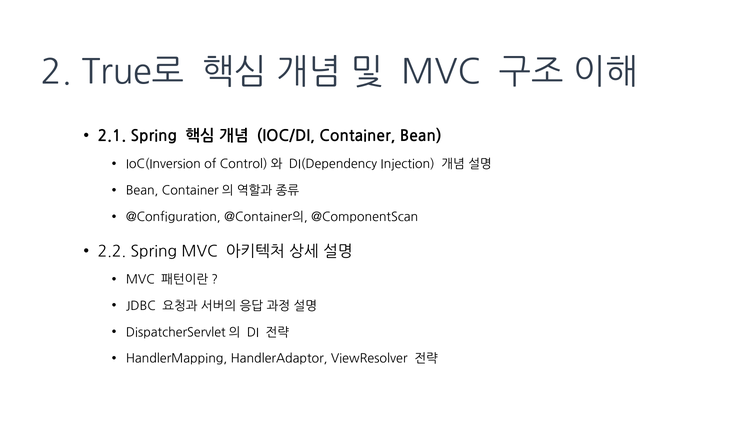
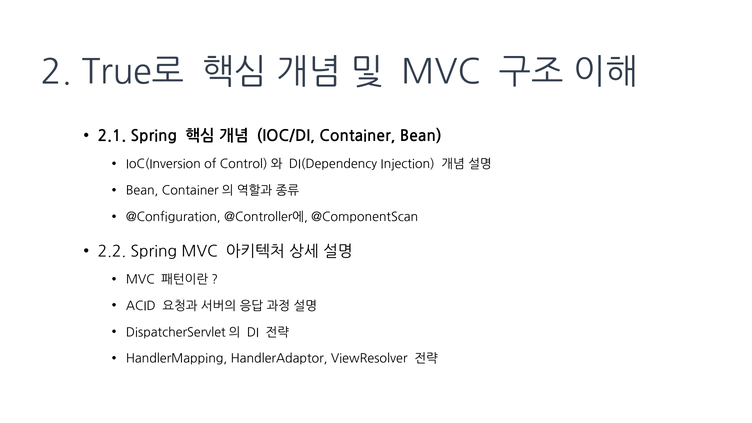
@Container의: @Container의 -> @Controller에 (266, 217)
JDBC: JDBC -> ACID (141, 306)
